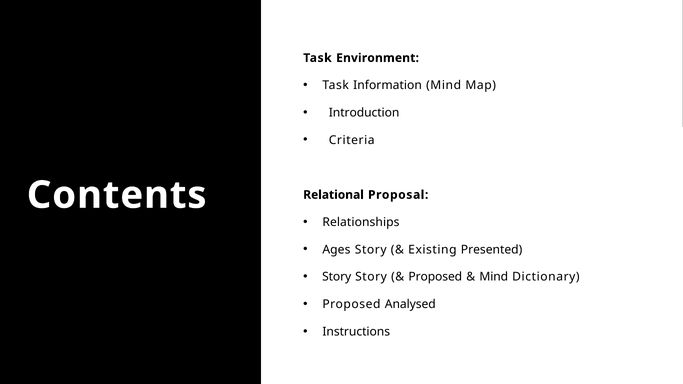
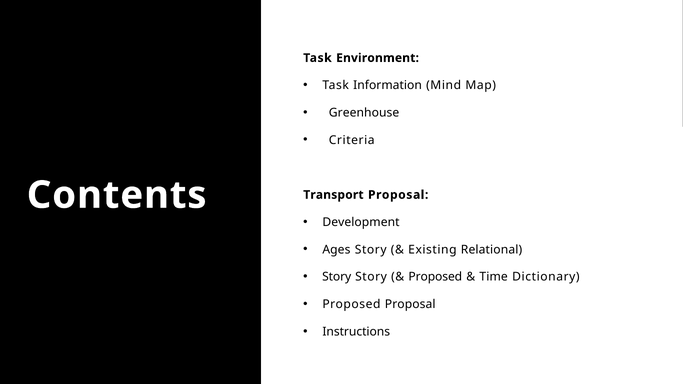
Introduction: Introduction -> Greenhouse (364, 113)
Relational: Relational -> Transport (333, 195)
Relationships: Relationships -> Development (361, 222)
Presented: Presented -> Relational (492, 250)
Mind: Mind -> Time (494, 277)
Proposed Analysed: Analysed -> Proposal (410, 304)
